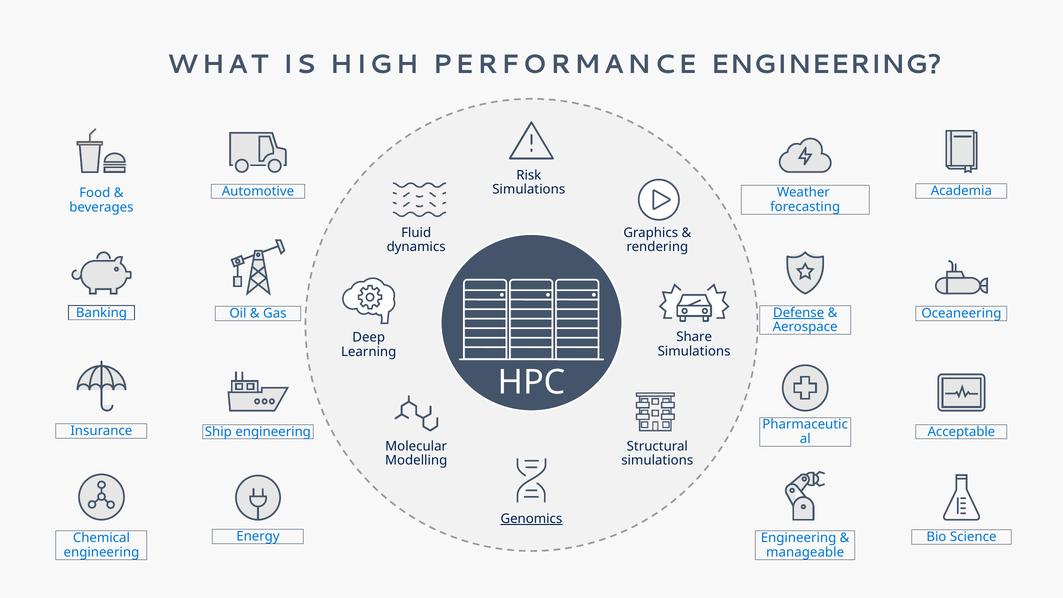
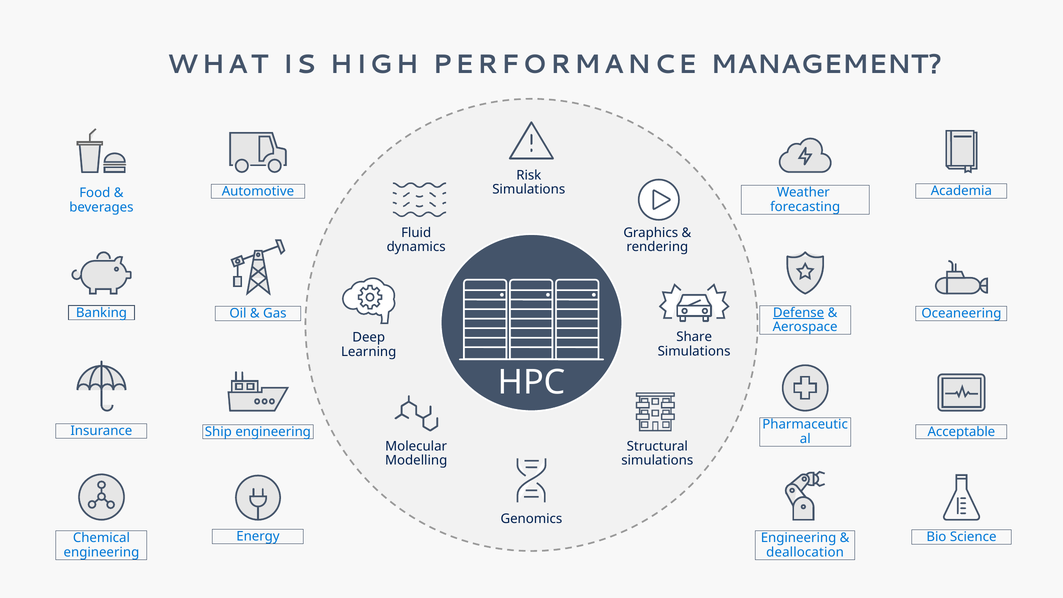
PERFORMANCE ENGINEERING: ENGINEERING -> MANAGEMENT (827, 64)
Genomics underline: present -> none (531, 519)
manageable: manageable -> deallocation (805, 552)
